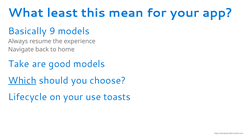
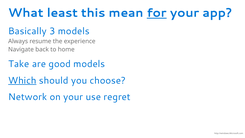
for underline: none -> present (157, 13)
9: 9 -> 3 (52, 31)
Lifecycle: Lifecycle -> Network (28, 97)
toasts: toasts -> regret (117, 97)
